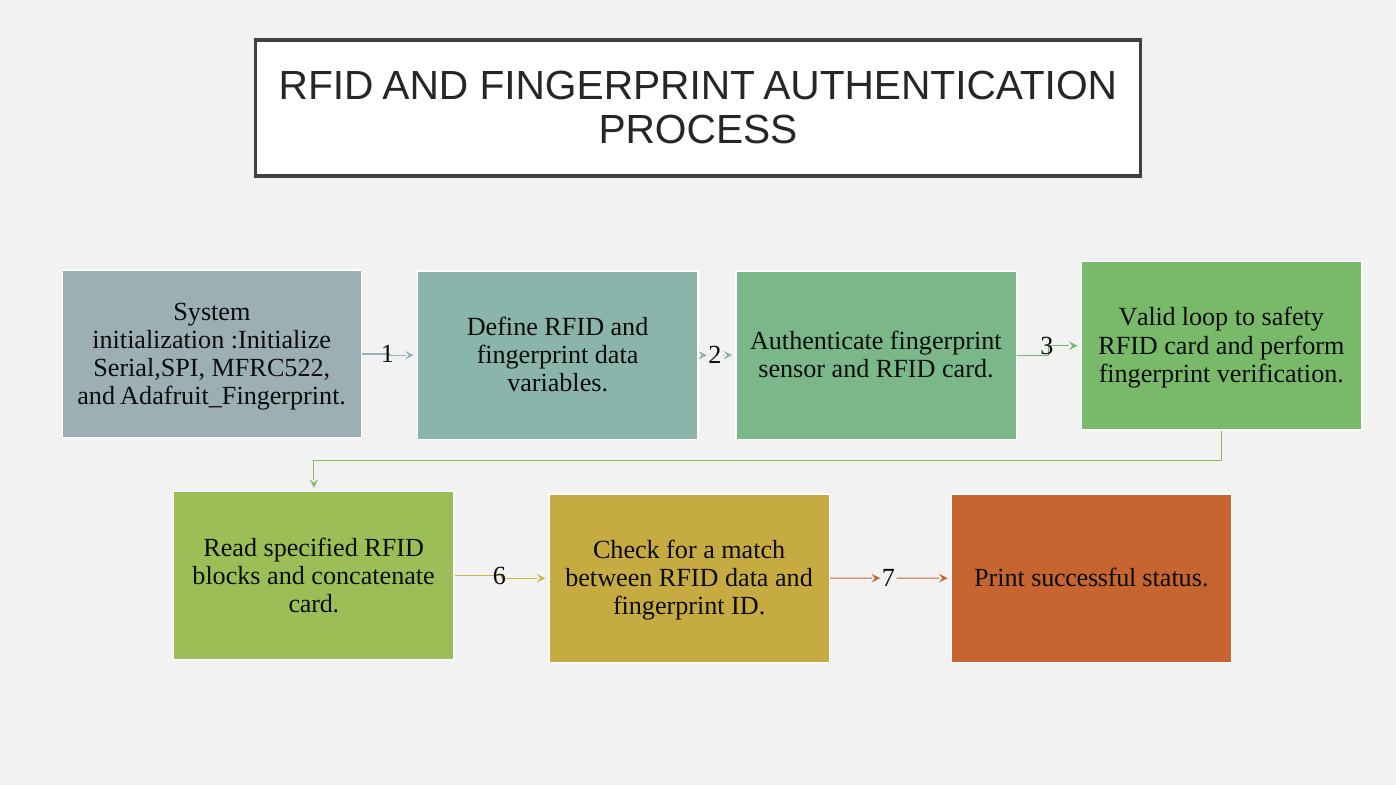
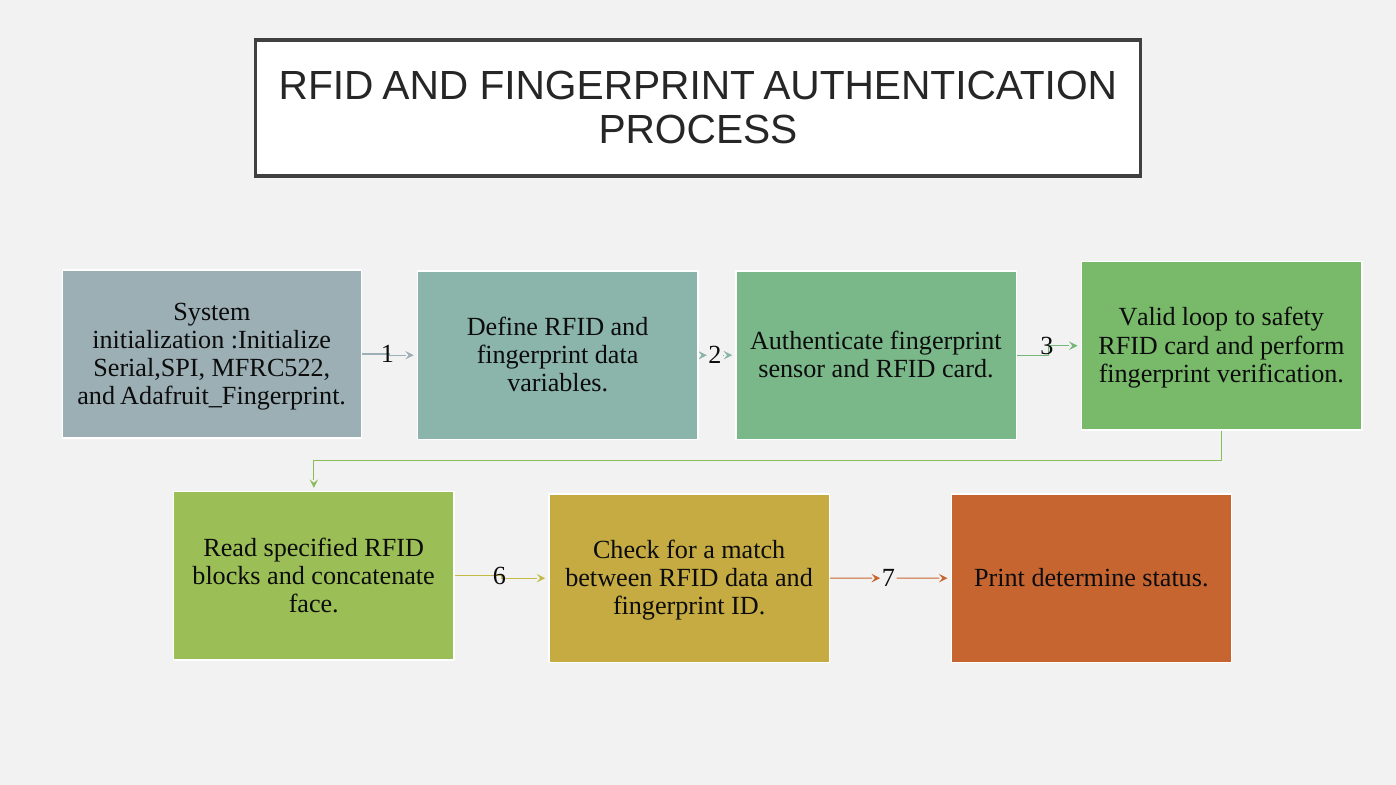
successful: successful -> determine (1084, 578)
card: card -> face (314, 604)
